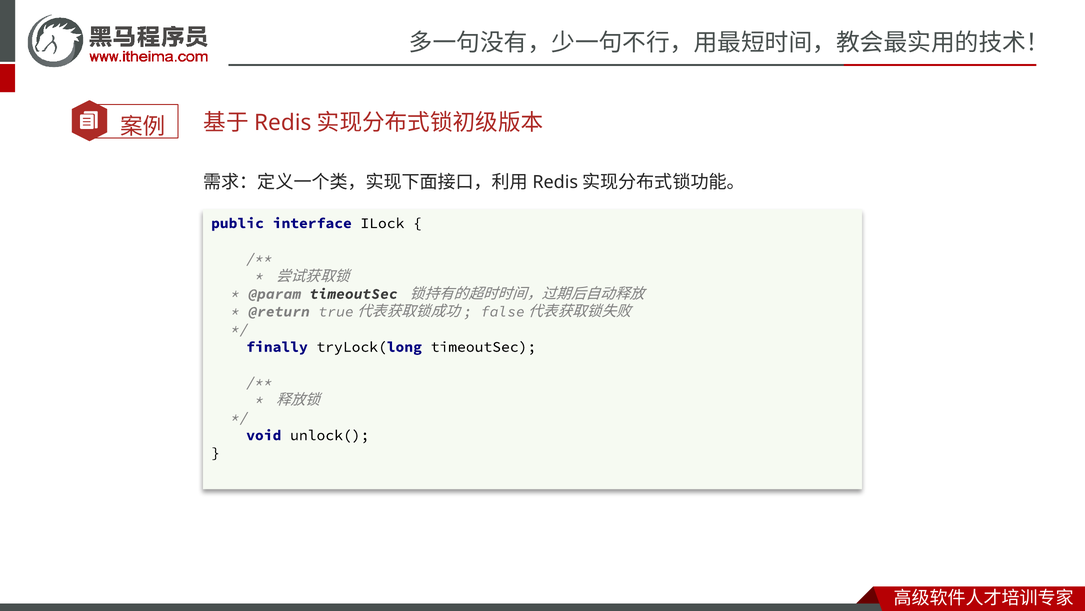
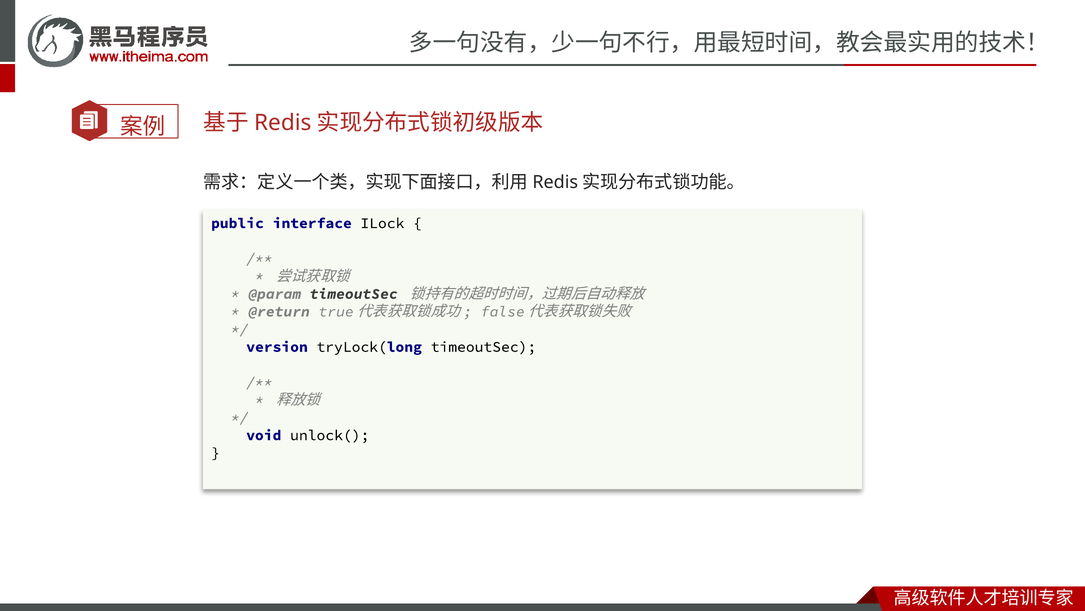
finally: finally -> version (277, 347)
